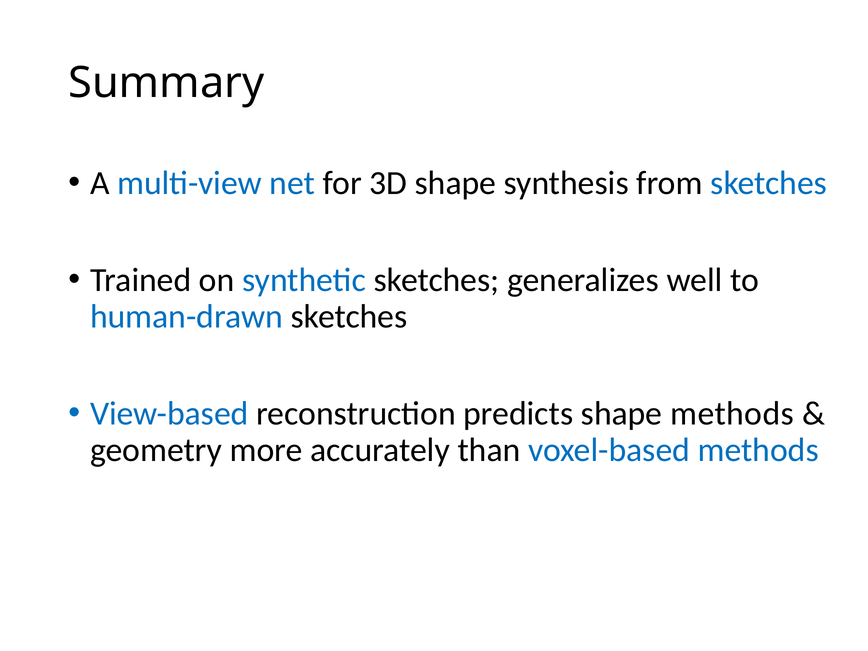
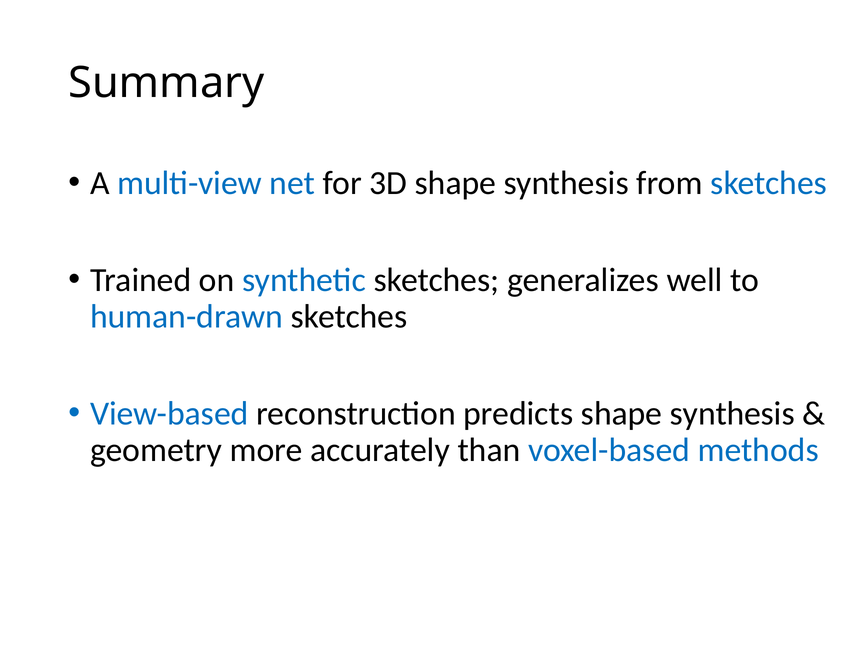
predicts shape methods: methods -> synthesis (732, 413)
